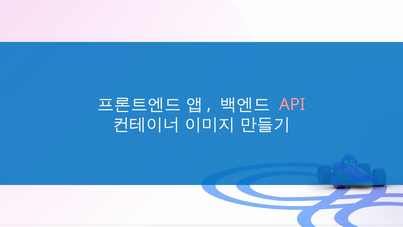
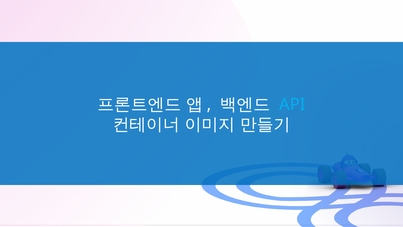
API colour: pink -> light blue (292, 104)
